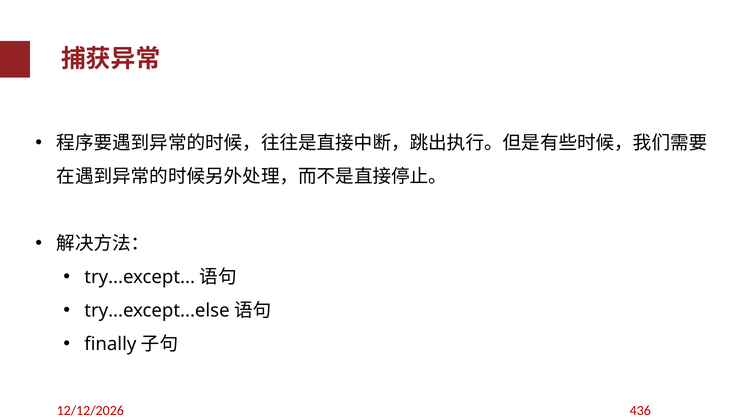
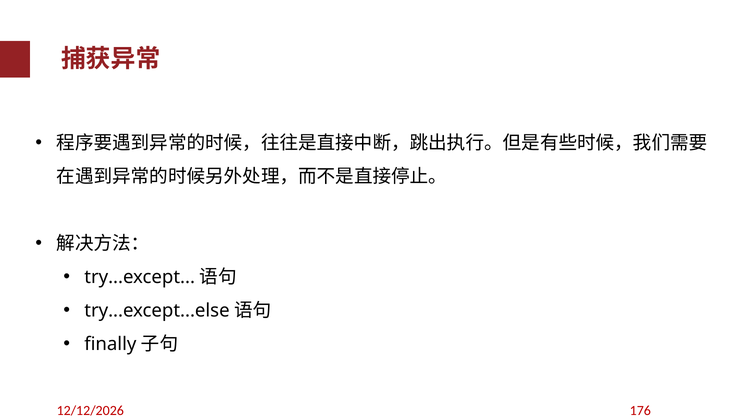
436: 436 -> 176 (640, 410)
